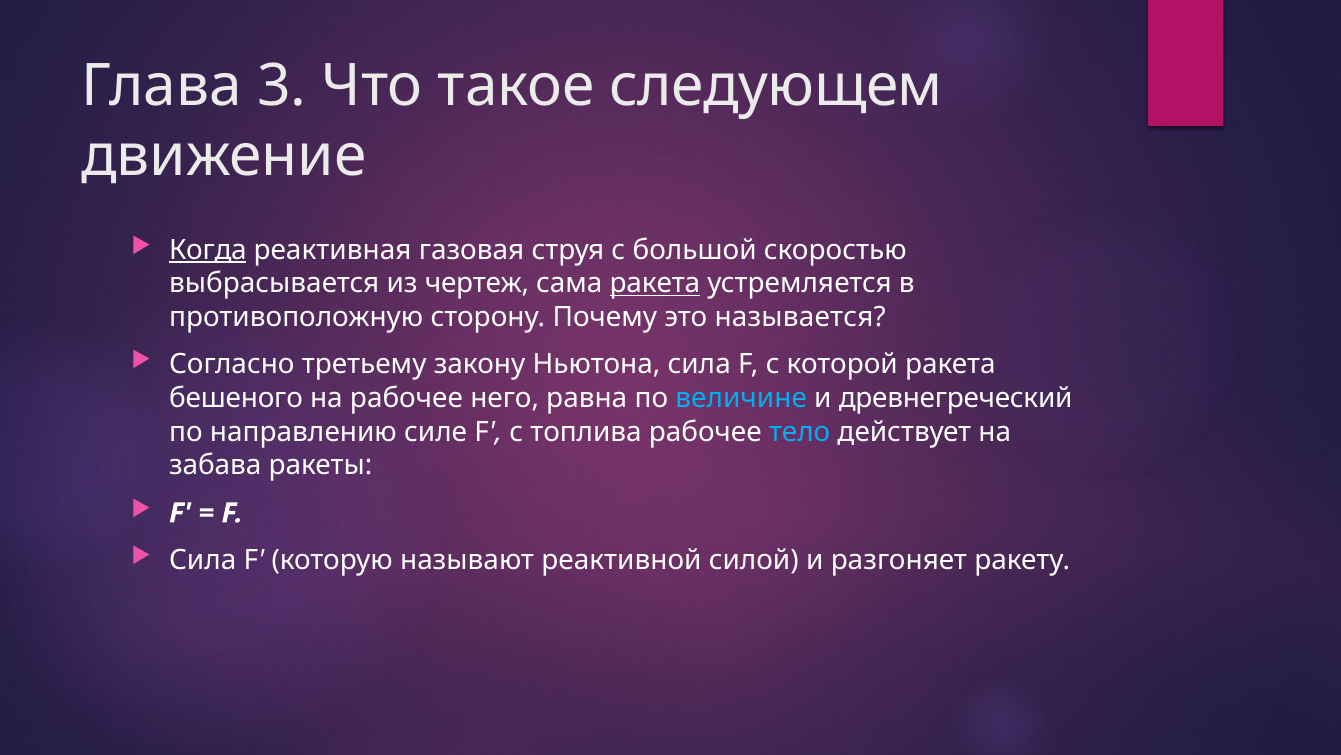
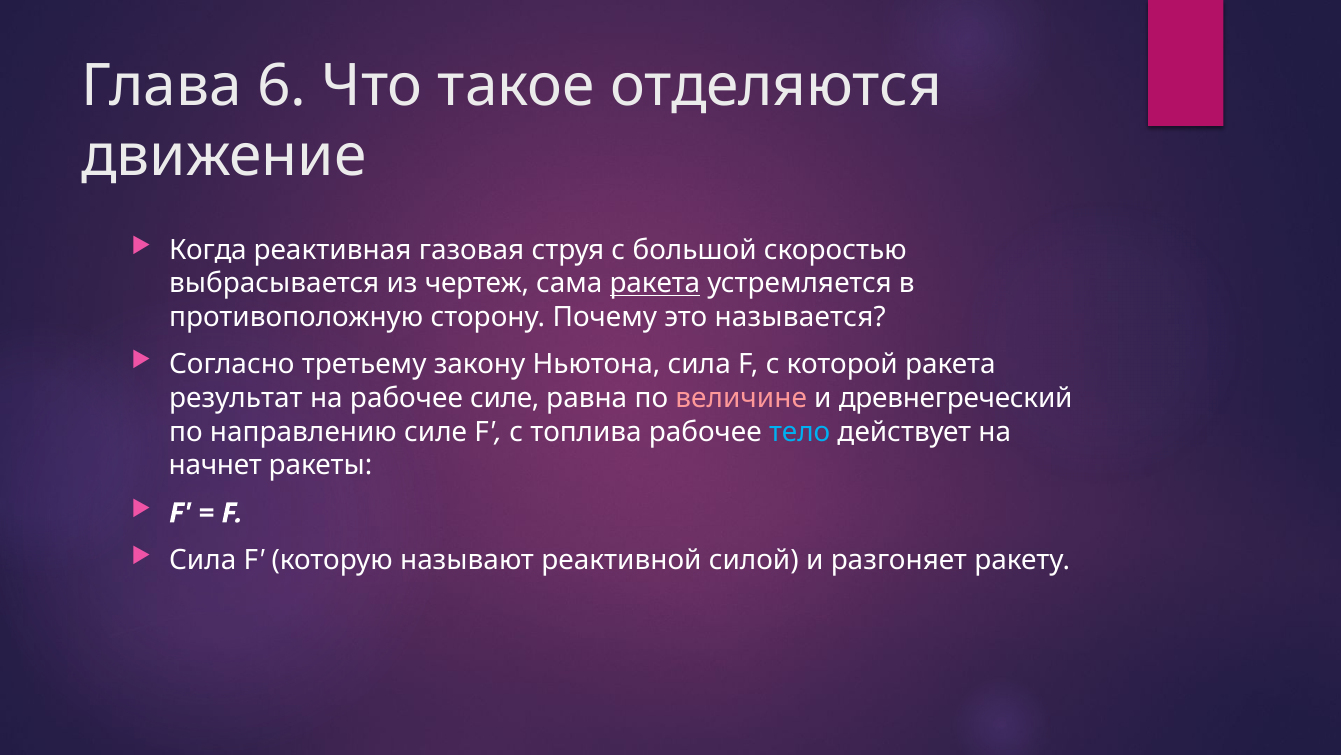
3: 3 -> 6 (282, 86)
следующем: следующем -> отделяются (776, 86)
Когда underline: present -> none (208, 250)
бешеного: бешеного -> результат (236, 398)
рабочее него: него -> силе (505, 398)
величине colour: light blue -> pink (741, 398)
забава: забава -> начнет (215, 465)
